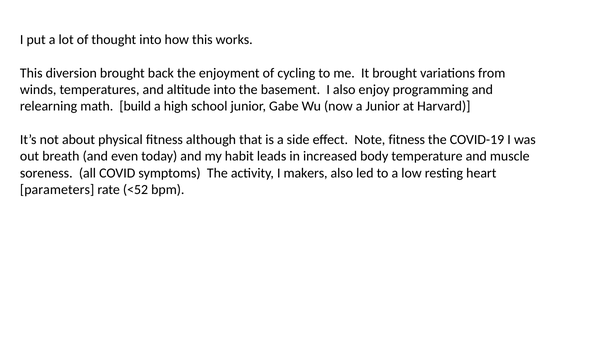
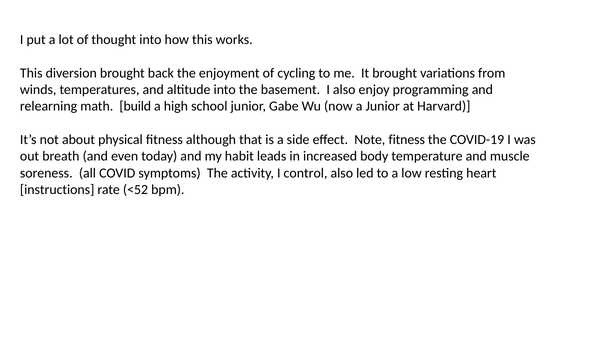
makers: makers -> control (306, 173)
parameters: parameters -> instructions (57, 189)
